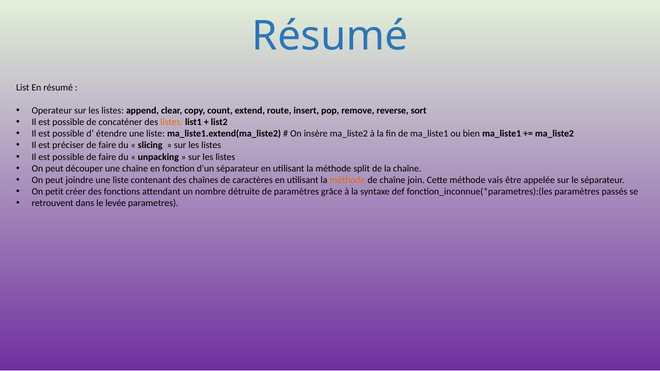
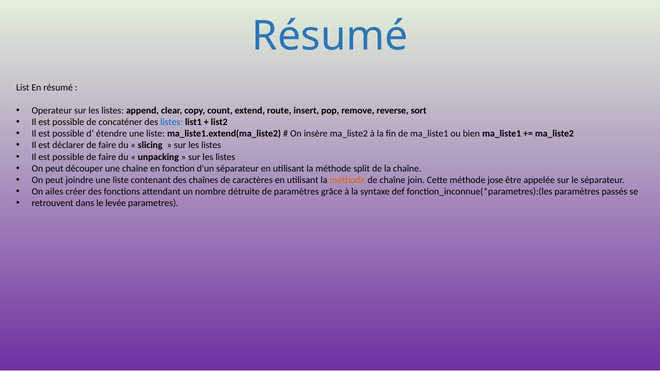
listes colour: orange -> blue (172, 122)
préciser: préciser -> déclarer (68, 145)
vais: vais -> jose (495, 180)
petit: petit -> ailes (54, 192)
